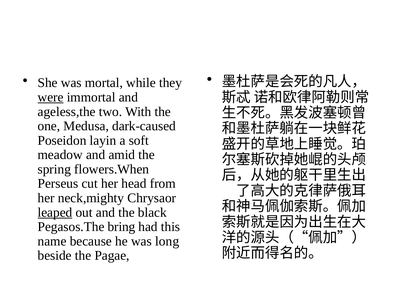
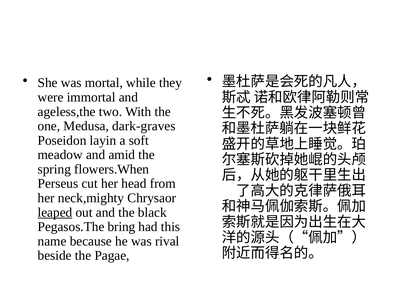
were underline: present -> none (51, 97)
dark-caused: dark-caused -> dark-graves (144, 126)
long: long -> rival (167, 241)
